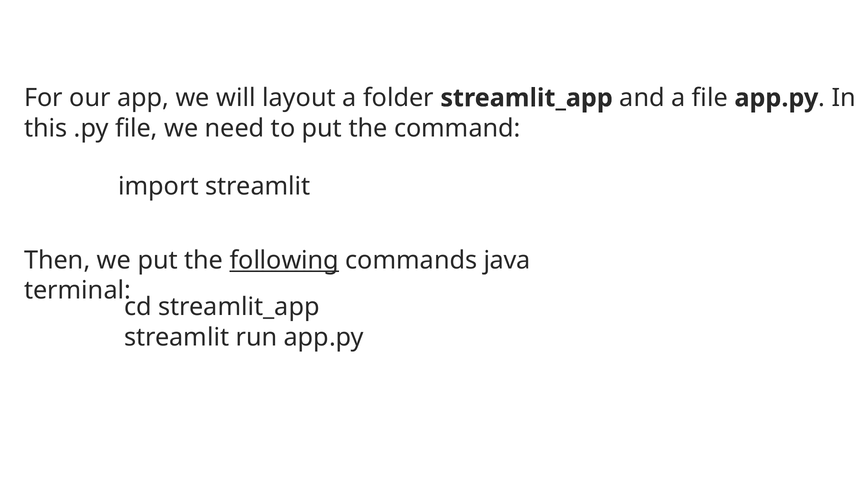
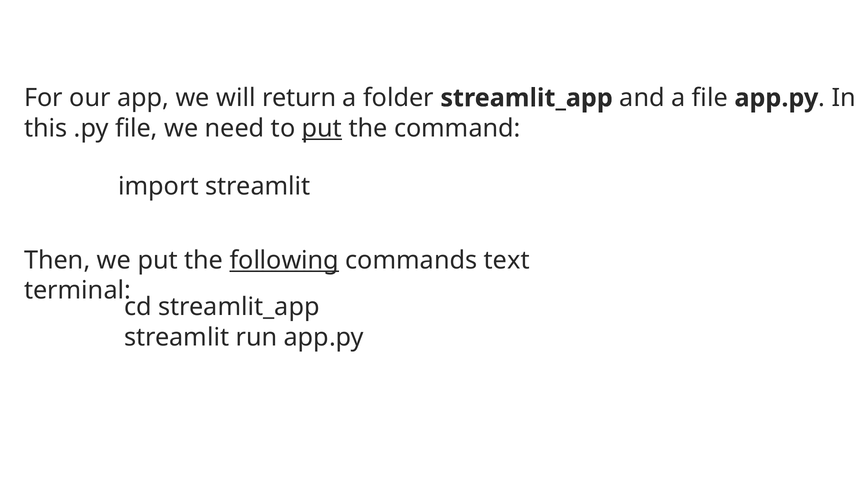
layout: layout -> return (299, 98)
put underline: none -> present (322, 128)
java: java -> text (507, 260)
